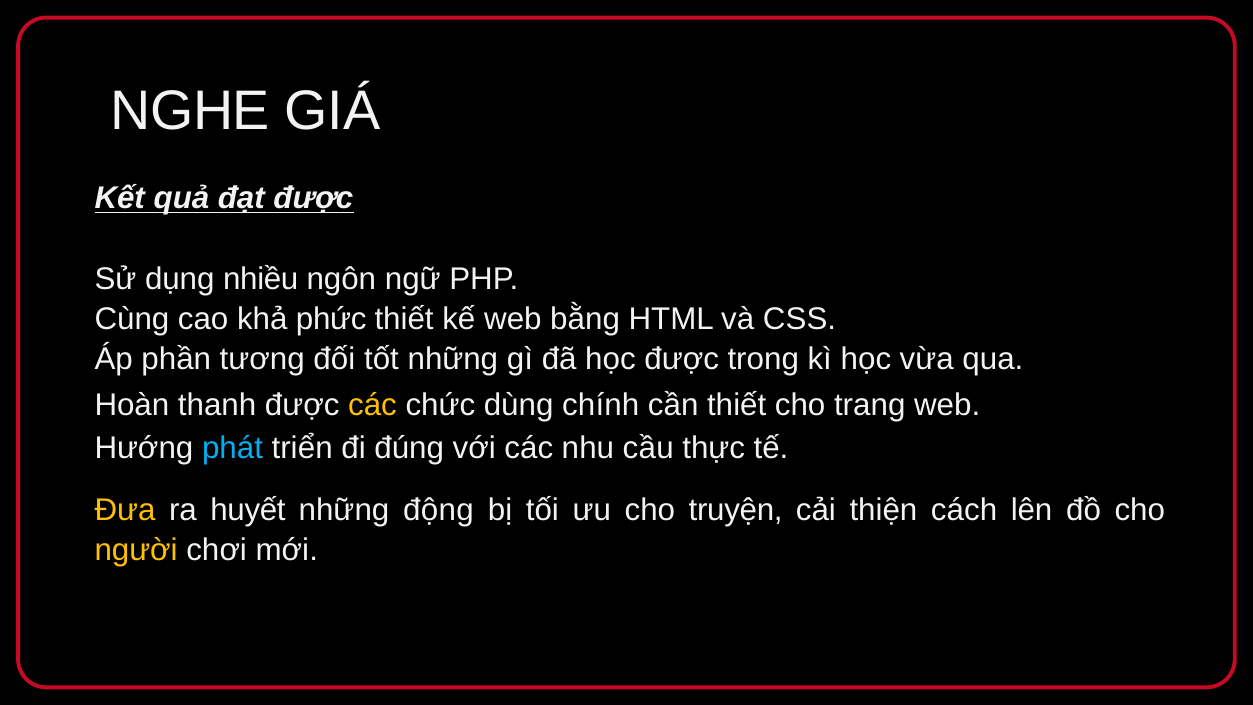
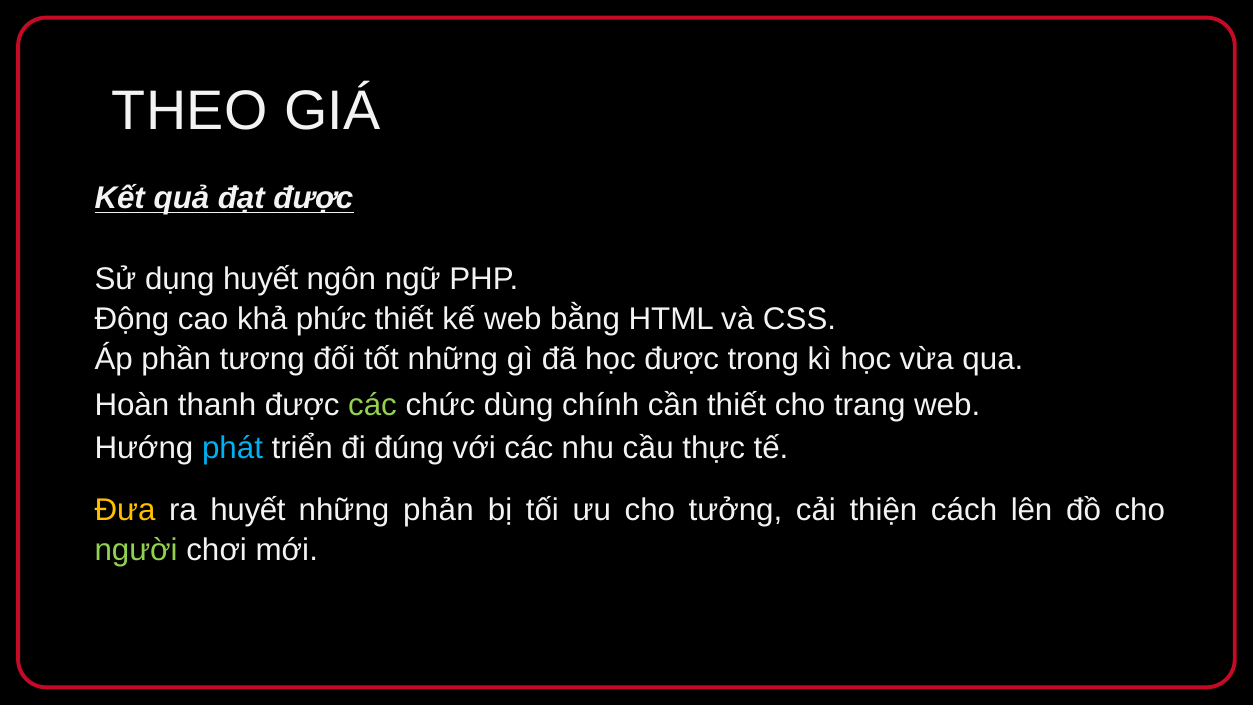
NGHE: NGHE -> THEO (190, 111)
dụng nhiều: nhiều -> huyết (261, 279)
Cùng: Cùng -> Động (132, 319)
các colour: yellow -> light green (373, 405)
động: động -> phản (438, 510)
truyện: truyện -> tưởng (735, 510)
người colour: yellow -> light green (136, 550)
